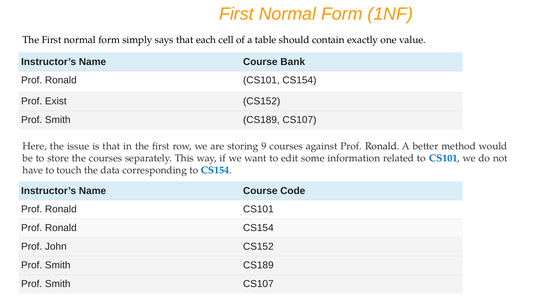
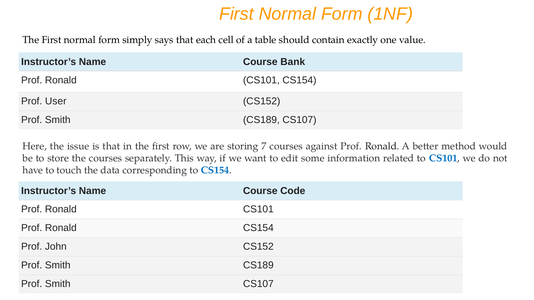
Exist: Exist -> User (56, 101)
9: 9 -> 7 (264, 146)
